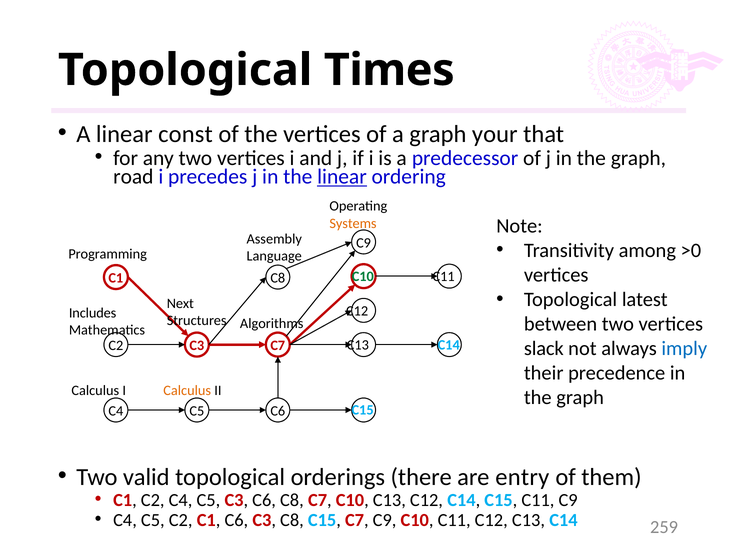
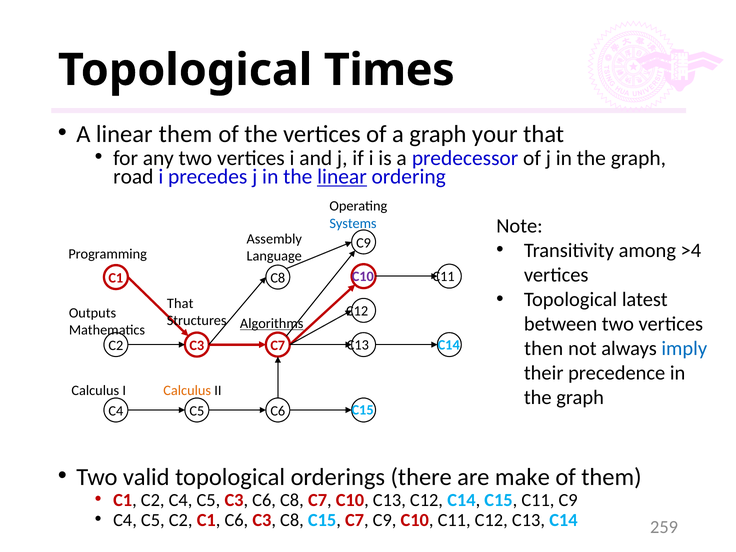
linear const: const -> them (185, 134)
Systems colour: orange -> blue (353, 223)
>0: >0 -> >4 (691, 250)
C10 colour: green -> purple (363, 277)
Next: Next -> That (180, 303)
Includes: Includes -> Outputs (93, 313)
Algorithms underline: none -> present (272, 324)
slack: slack -> then (544, 348)
entry: entry -> make (522, 477)
